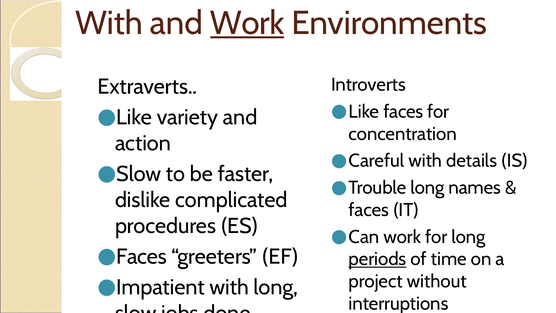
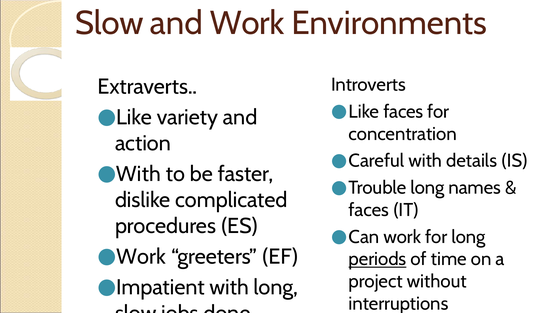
With: With -> Slow (109, 23)
Work underline: present -> none (247, 23)
Slow: Slow -> With (139, 174)
Faces: Faces -> Work (141, 256)
